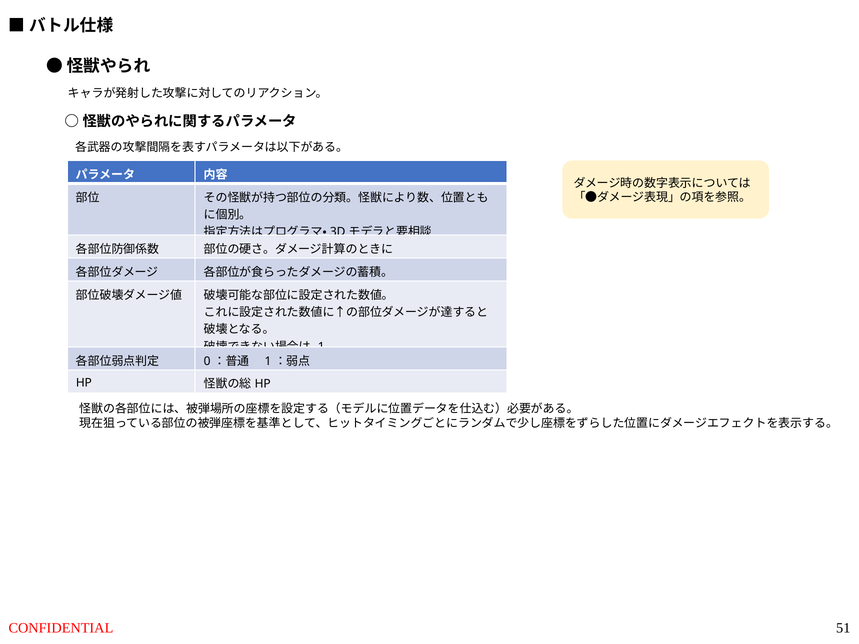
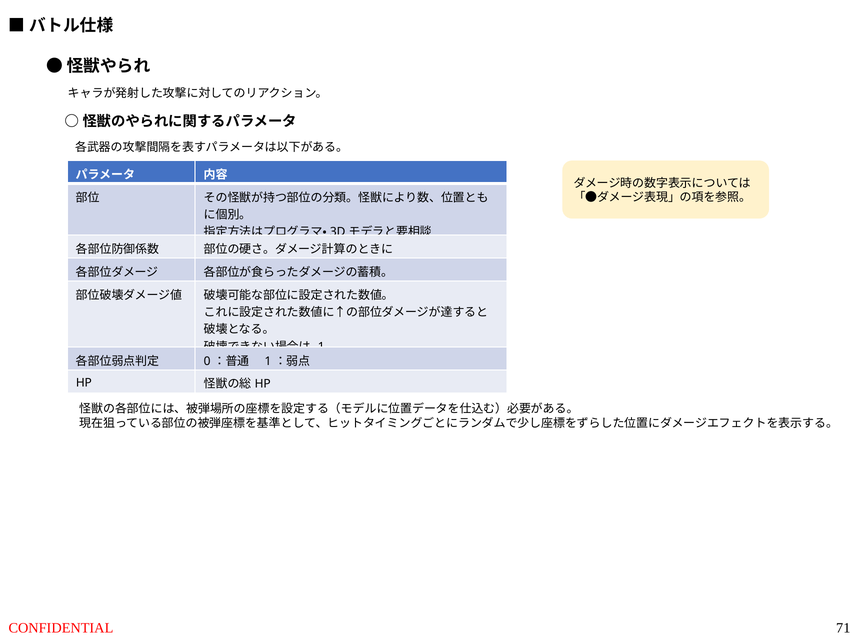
51: 51 -> 71 (843, 628)
